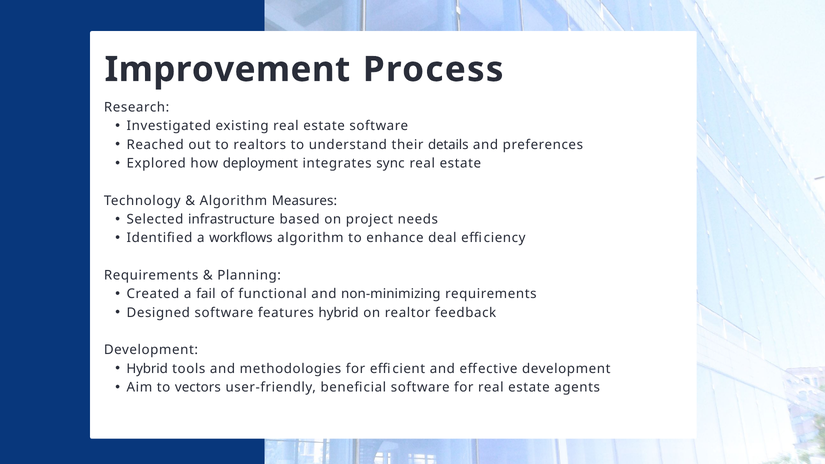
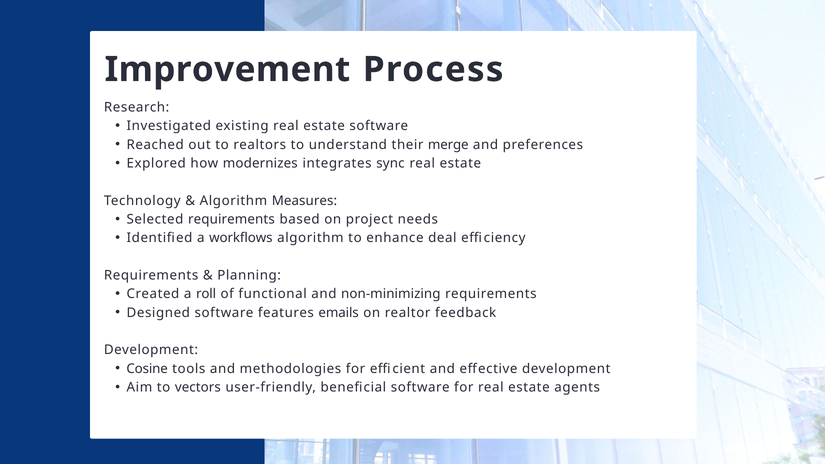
details: details -> merge (448, 145)
deployment: deployment -> modernizes (260, 163)
Selected infrastructure: infrastructure -> requirements (231, 219)
fail: fail -> roll (206, 294)
features hybrid: hybrid -> emails (339, 313)
Hybrid: Hybrid -> Cosine (147, 369)
